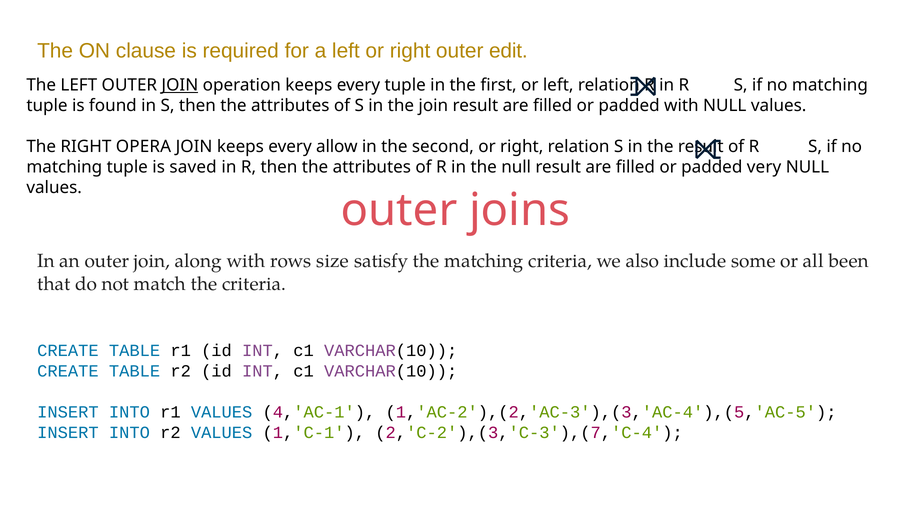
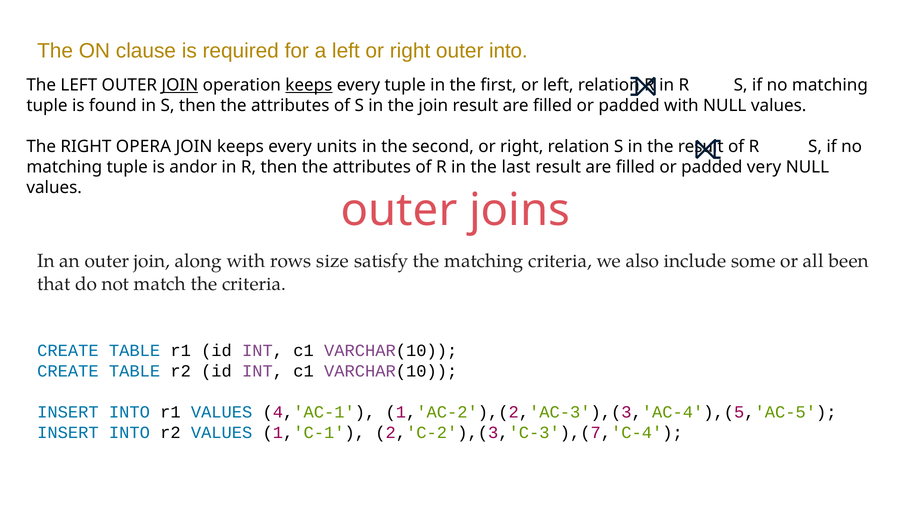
outer edit: edit -> into (508, 51)
keeps underline: none -> present (309, 85)
allow: allow -> units (337, 147)
saved: saved -> andor (193, 167)
the null: null -> last (516, 167)
